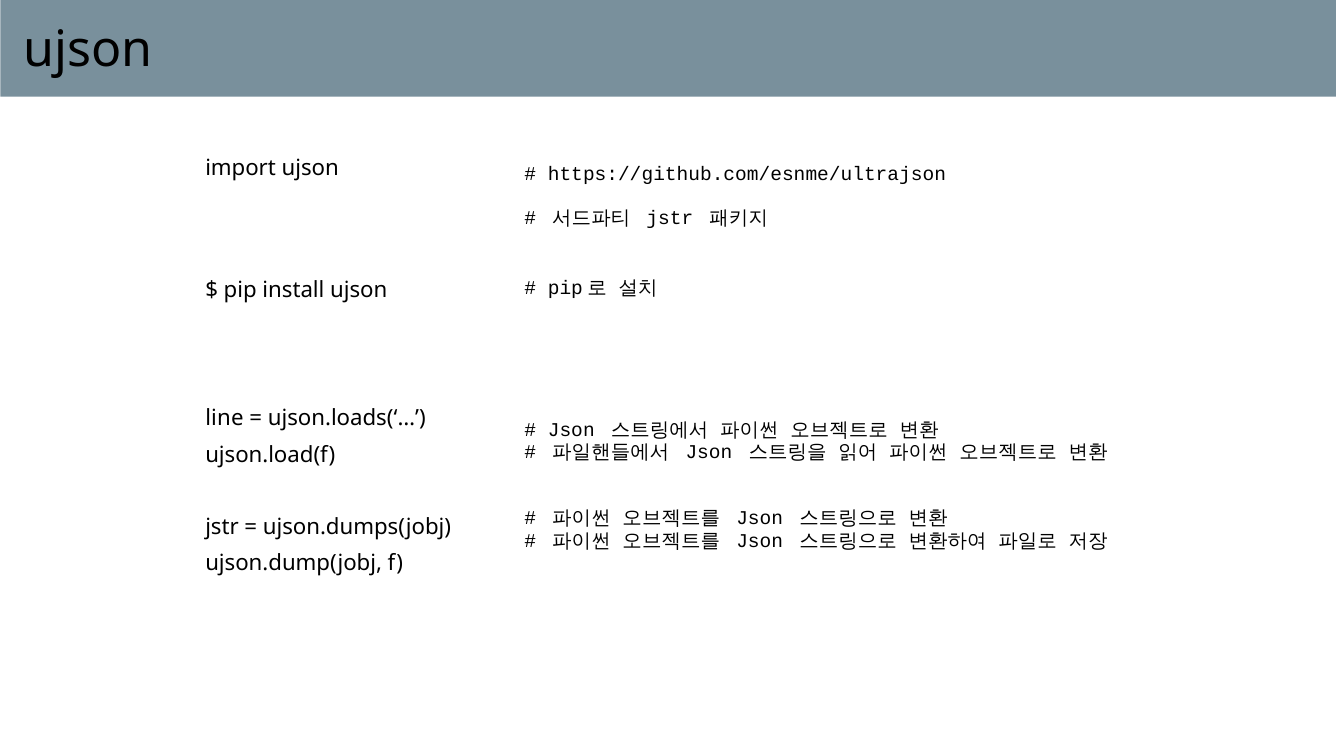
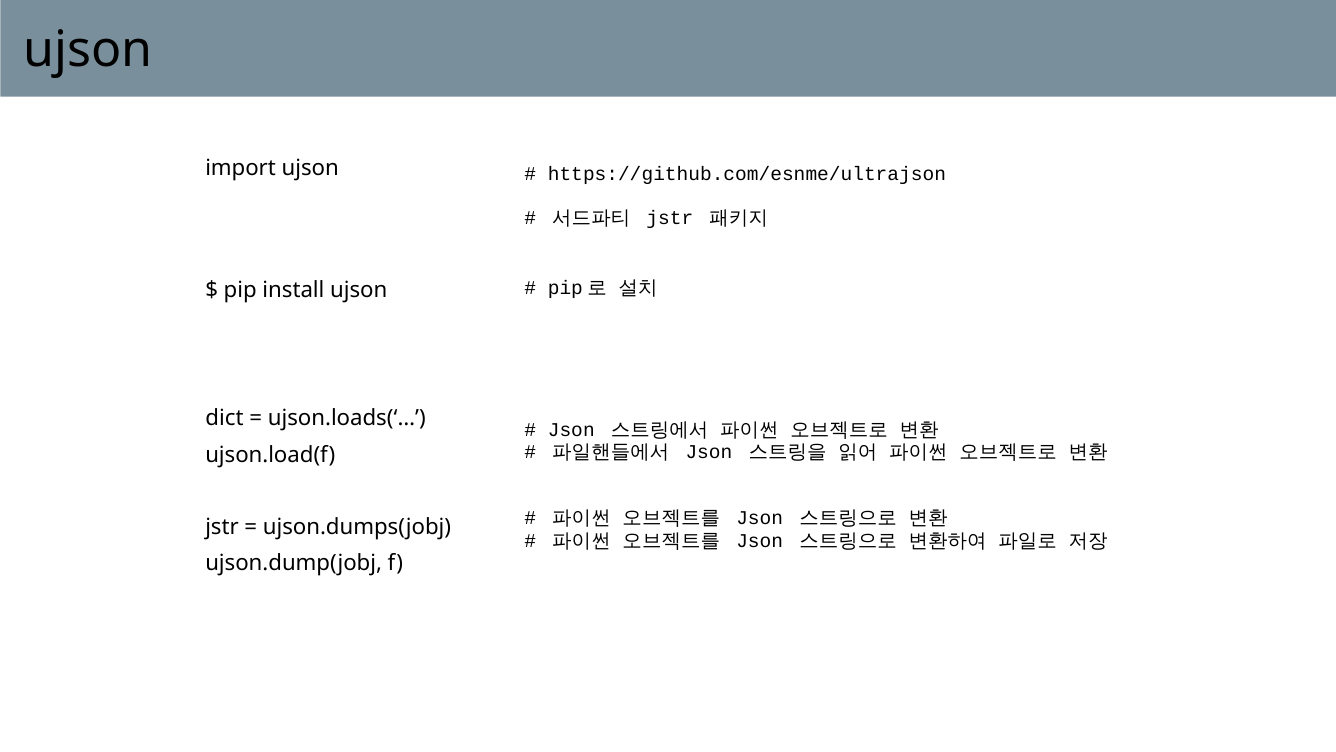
line: line -> dict (224, 418)
